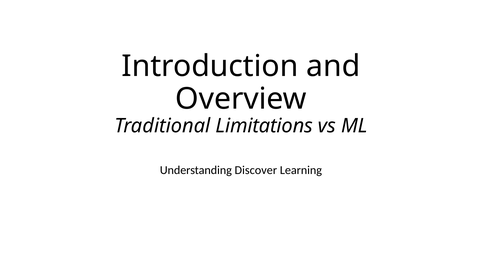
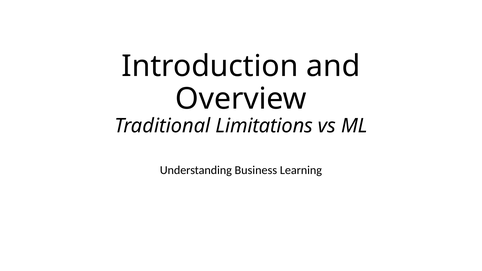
Discover: Discover -> Business (256, 170)
